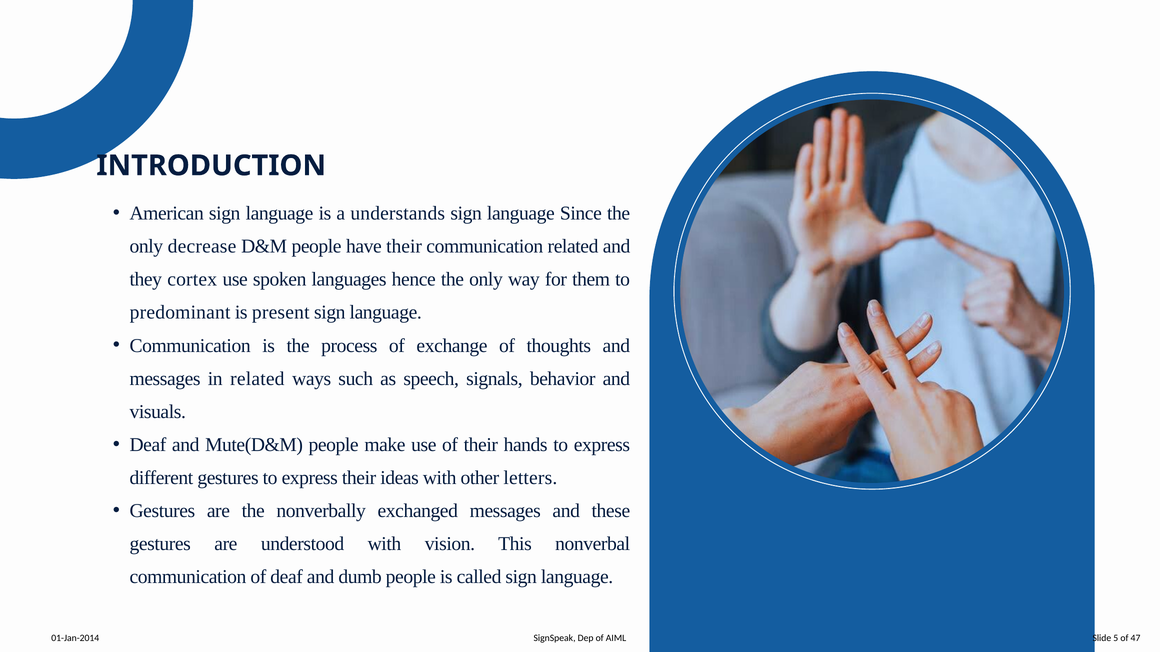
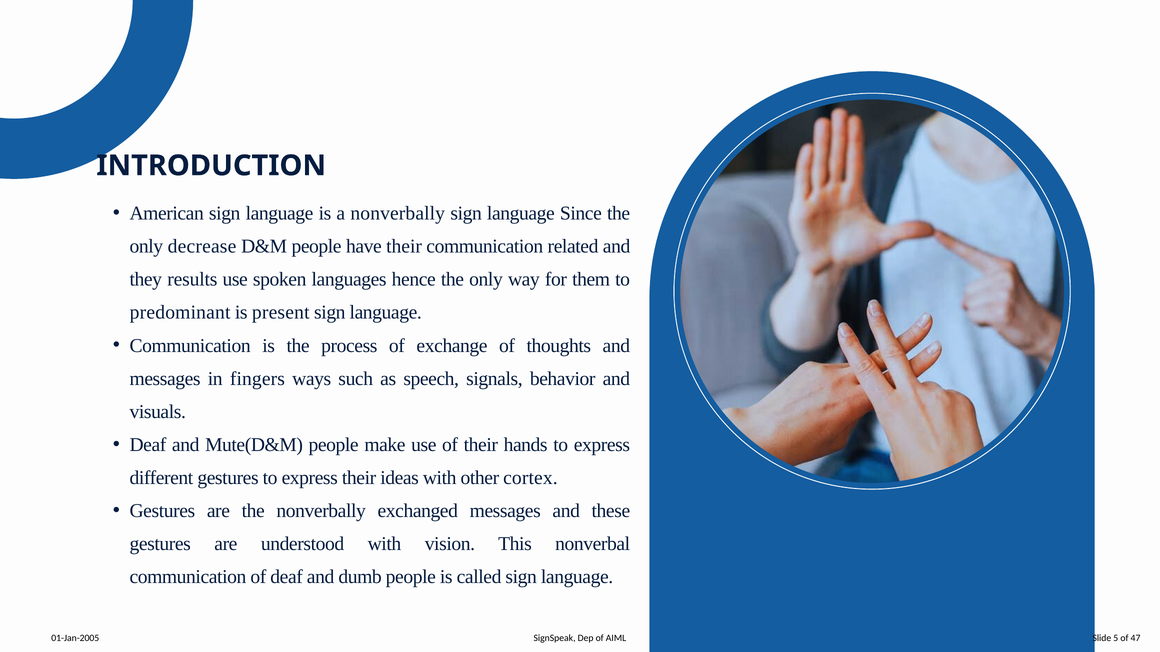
a understands: understands -> nonverbally (398, 213)
cortex: cortex -> results (192, 280)
in related: related -> fingers (257, 379)
letters: letters -> cortex (530, 478)
01-Jan-2014: 01-Jan-2014 -> 01-Jan-2005 (75, 639)
